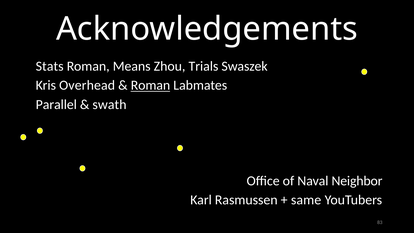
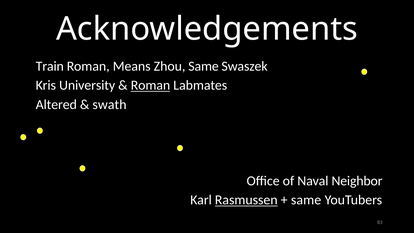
Stats: Stats -> Train (50, 66)
Zhou Trials: Trials -> Same (204, 66)
Overhead: Overhead -> University (87, 85)
Parallel: Parallel -> Altered (56, 105)
Rasmussen underline: none -> present (246, 200)
